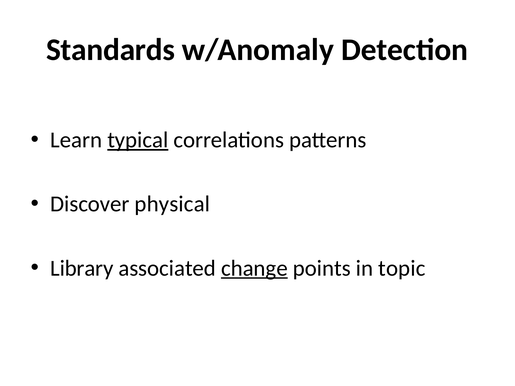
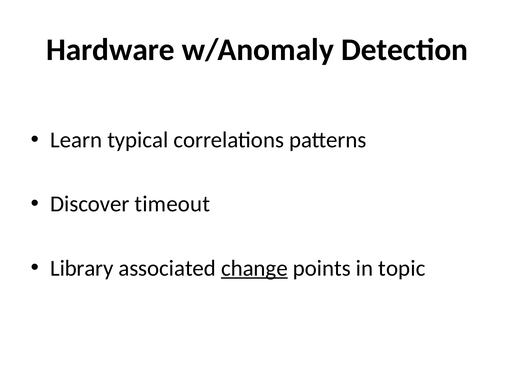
Standards: Standards -> Hardware (110, 50)
typical underline: present -> none (138, 140)
physical: physical -> timeout (172, 204)
